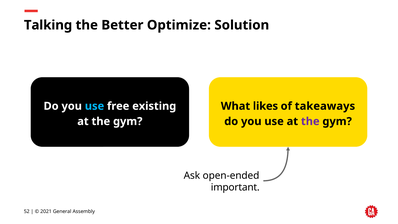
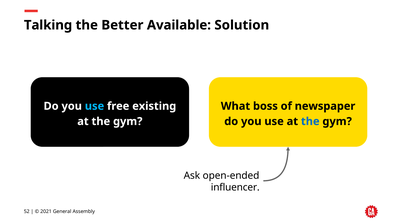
Optimize: Optimize -> Available (179, 25)
likes: likes -> boss (265, 106)
takeaways: takeaways -> newspaper (325, 106)
the colour: purple -> blue (310, 121)
important: important -> influencer (235, 187)
